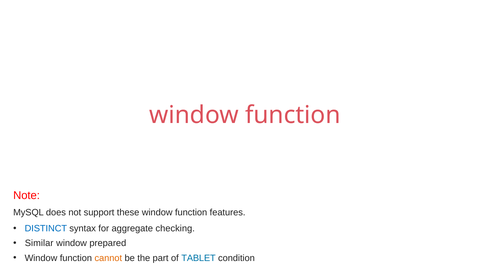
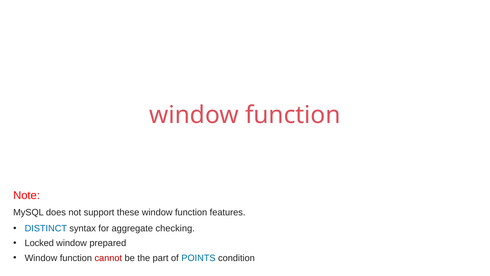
Similar: Similar -> Locked (39, 243)
cannot colour: orange -> red (108, 258)
TABLET: TABLET -> POINTS (198, 258)
